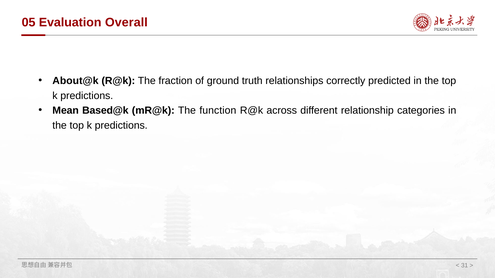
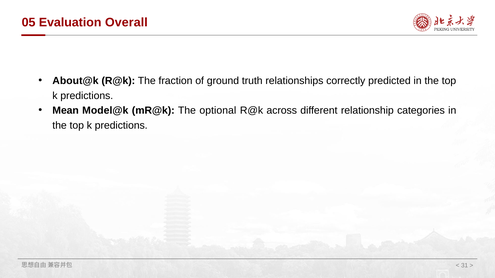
Based@k: Based@k -> Model@k (105, 111)
function: function -> optional (218, 111)
